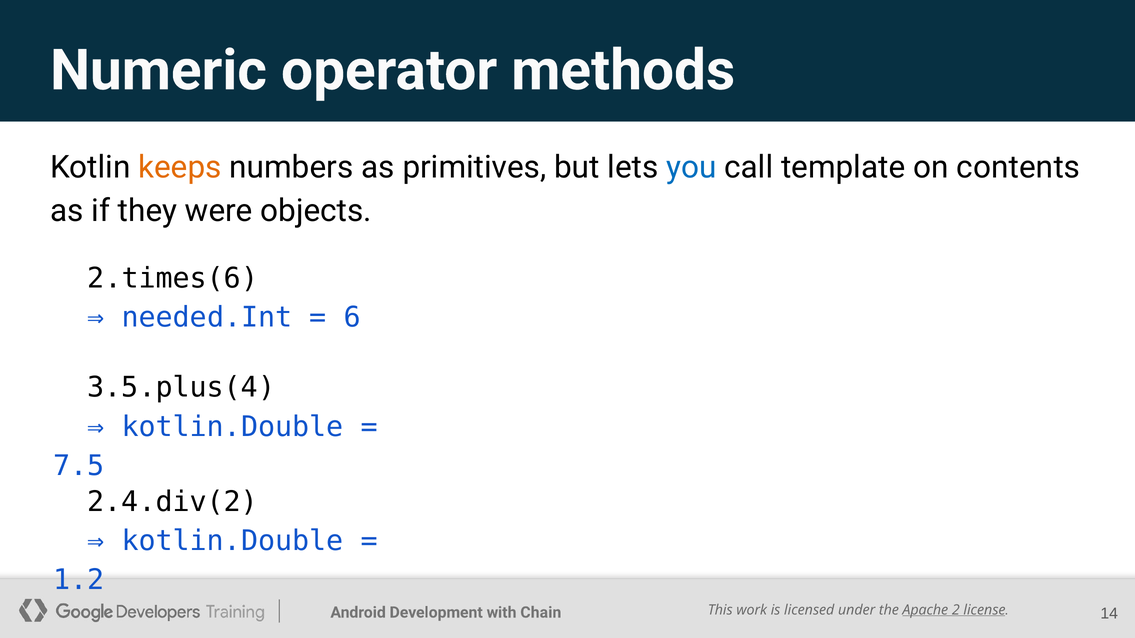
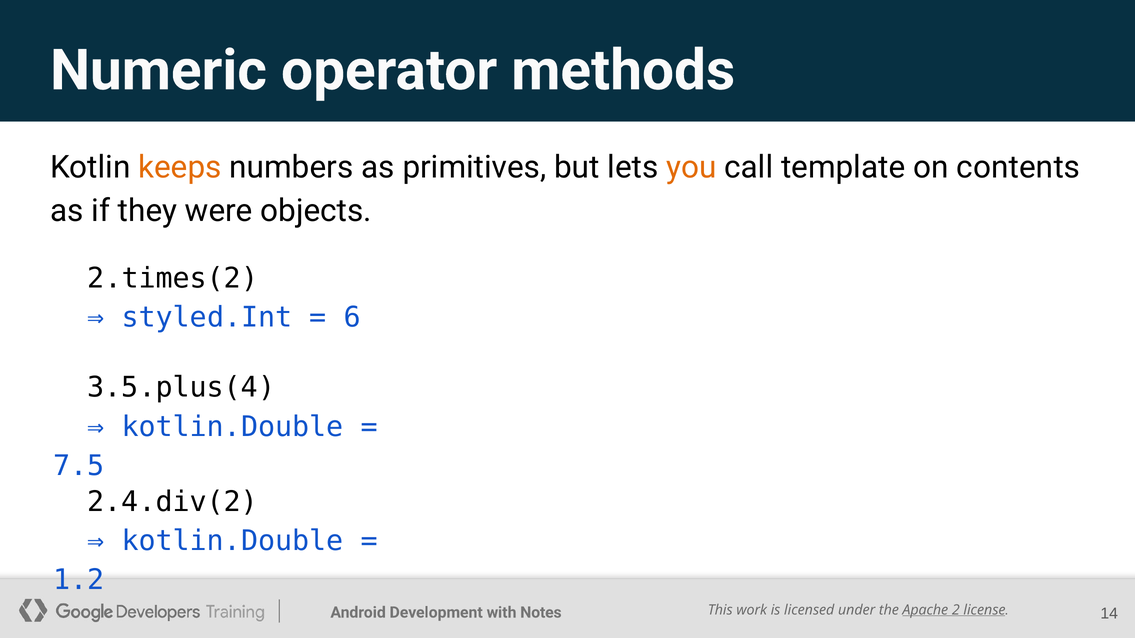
you colour: blue -> orange (691, 168)
2.times(6: 2.times(6 -> 2.times(2 (173, 278)
needed.Int: needed.Int -> styled.Int (207, 318)
Chain: Chain -> Notes (541, 613)
